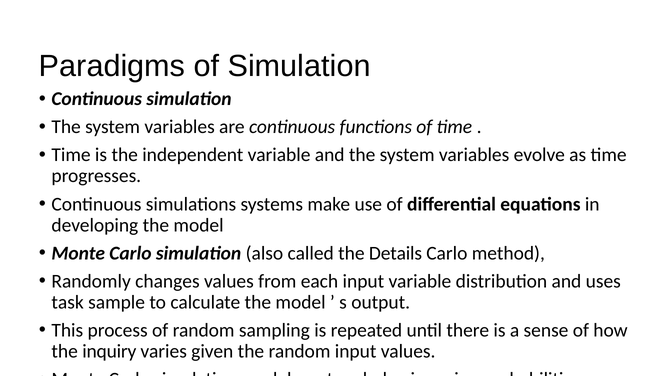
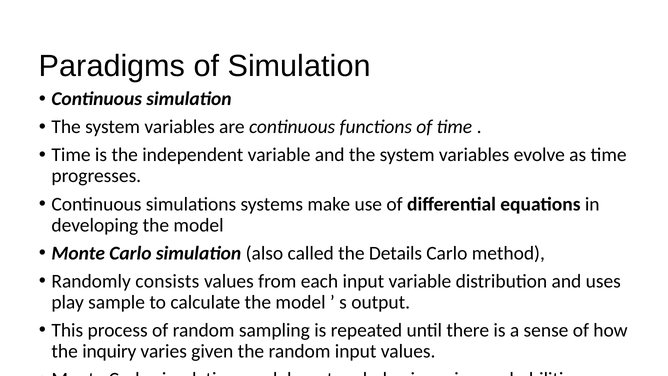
changes: changes -> consists (167, 281)
task: task -> play (68, 302)
